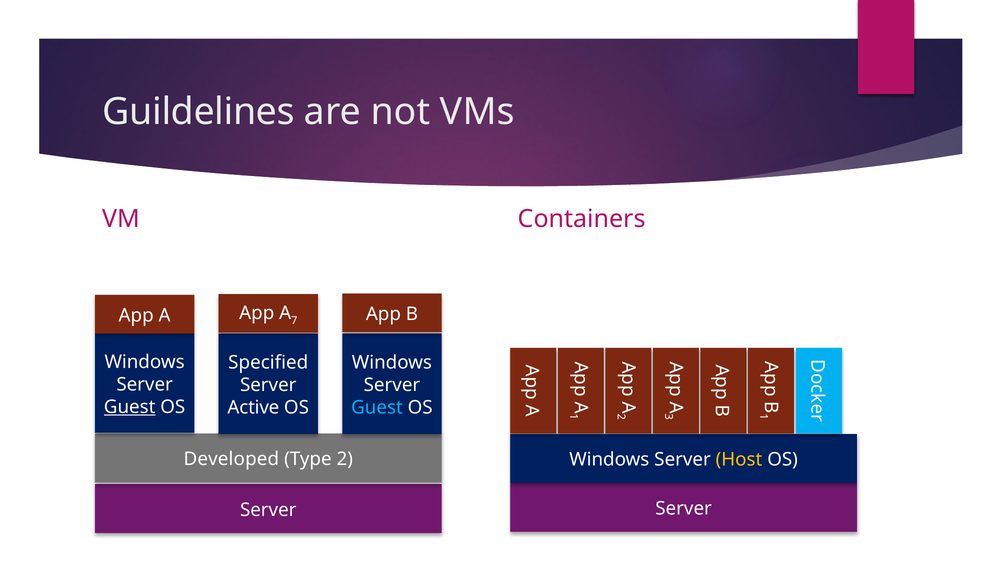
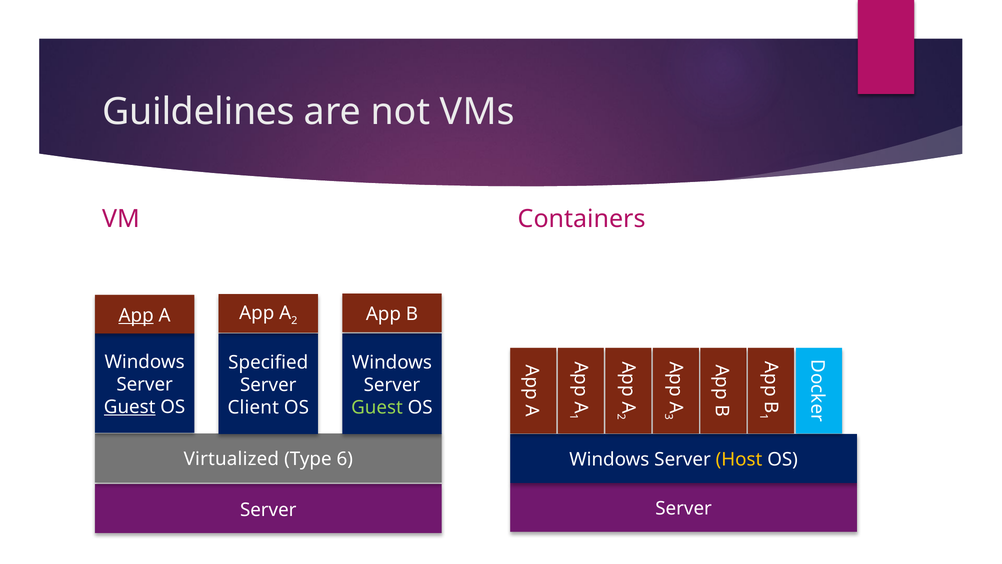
App underline: none -> present (136, 315)
App A 7: 7 -> 2 (294, 320)
Active: Active -> Client (253, 407)
Guest colour: light blue -> light green (377, 407)
Developed: Developed -> Virtualized (231, 459)
Type 2: 2 -> 6 (345, 459)
